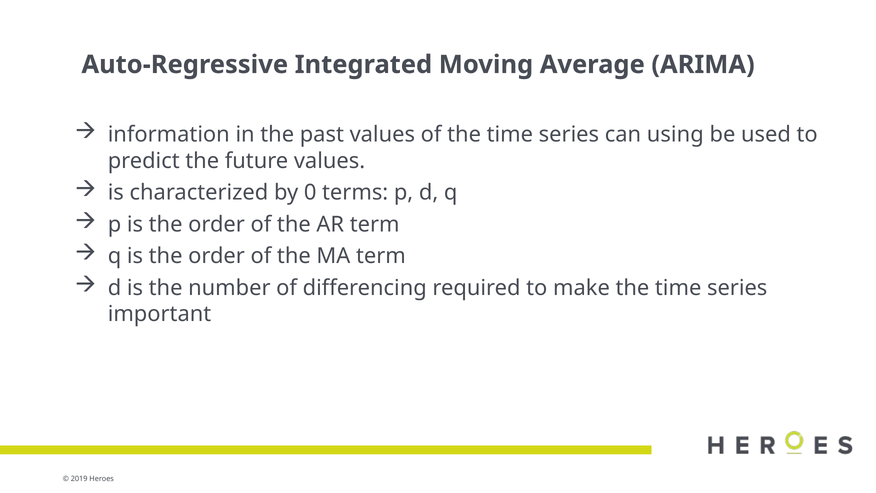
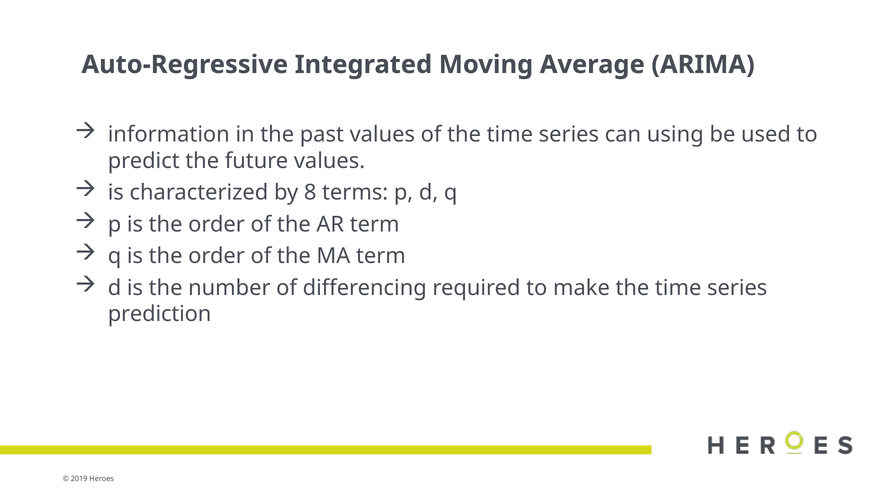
0: 0 -> 8 (310, 193)
important: important -> prediction (160, 314)
